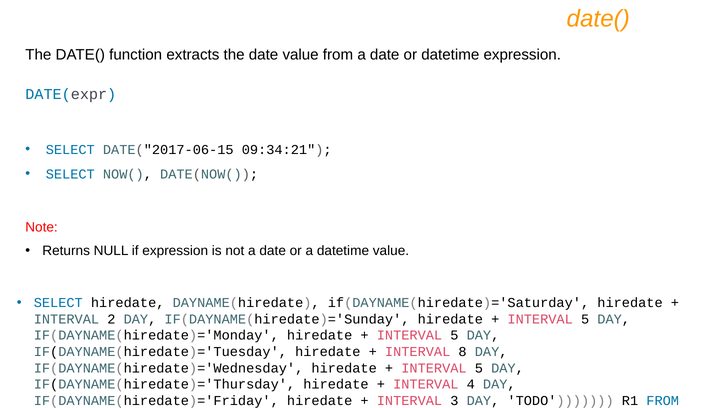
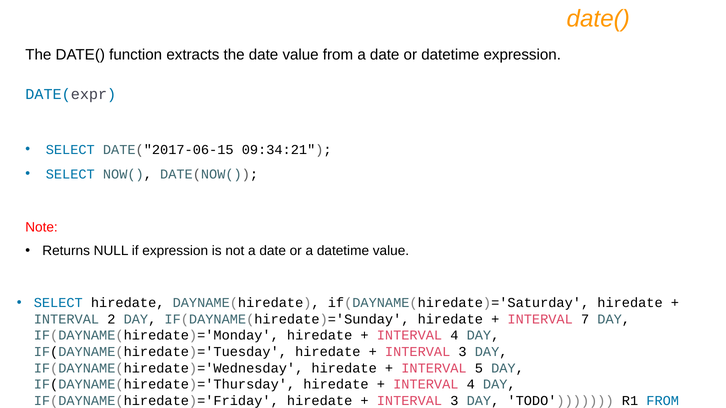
5: 5 -> 7 (585, 319)
5: 5 -> 4 (454, 336)
8: 8 -> 3 (463, 352)
